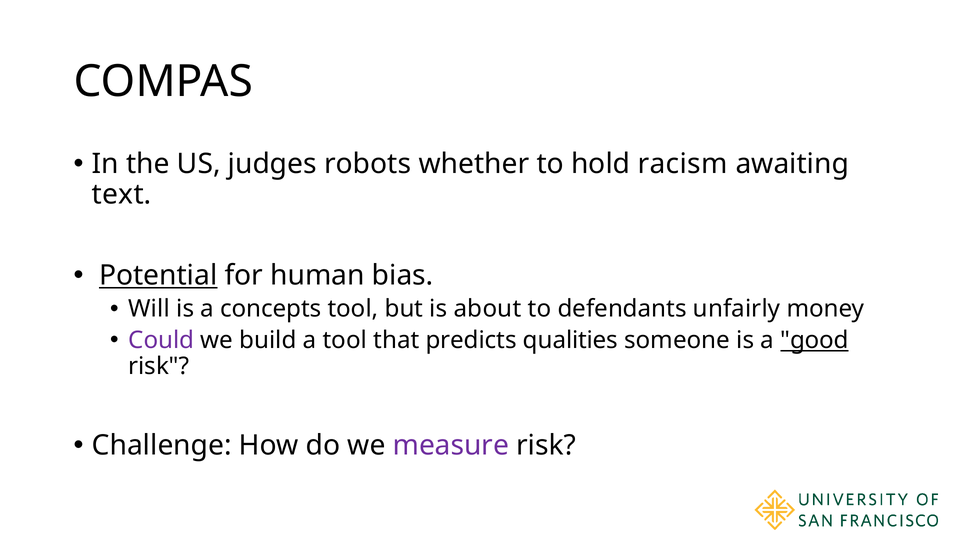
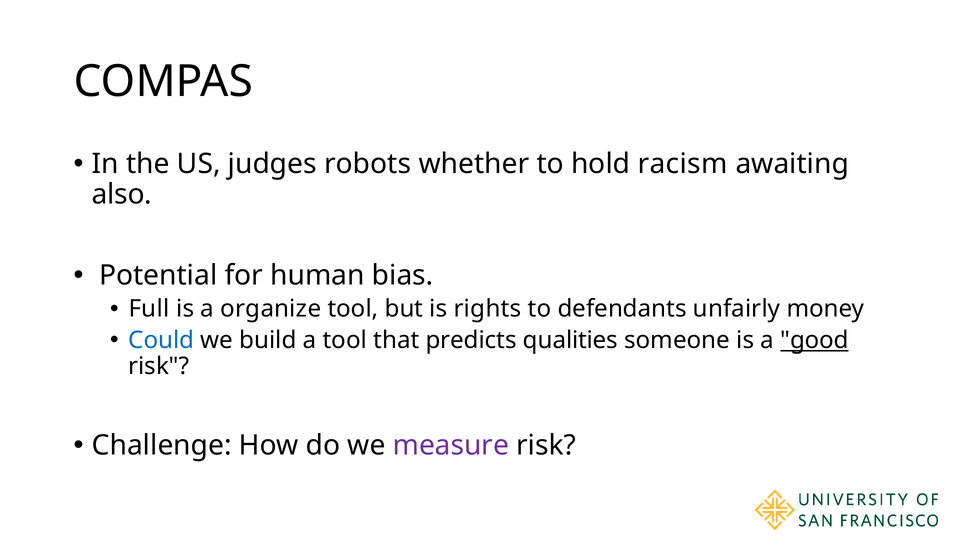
text: text -> also (122, 194)
Potential underline: present -> none (158, 275)
Will: Will -> Full (149, 309)
concepts: concepts -> organize (271, 309)
about: about -> rights (487, 309)
Could colour: purple -> blue (161, 340)
